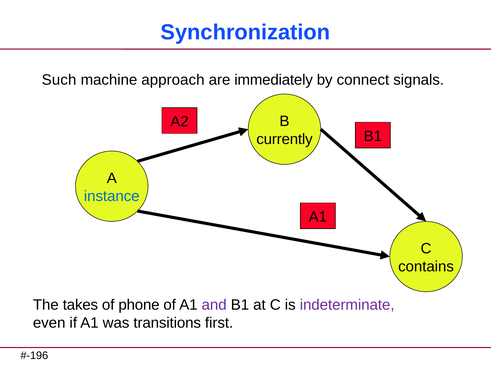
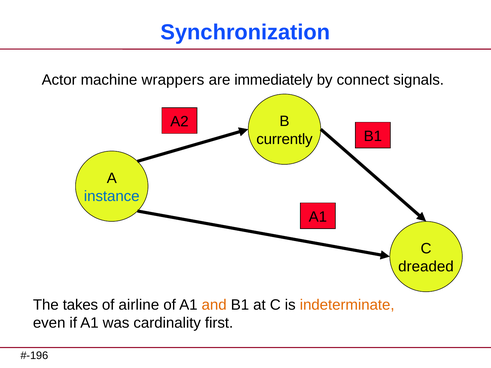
Such: Such -> Actor (59, 80)
approach: approach -> wrappers (173, 80)
contains: contains -> dreaded (426, 267)
phone: phone -> airline (139, 305)
and colour: purple -> orange (214, 305)
indeterminate colour: purple -> orange (347, 305)
transitions: transitions -> cardinality (167, 323)
